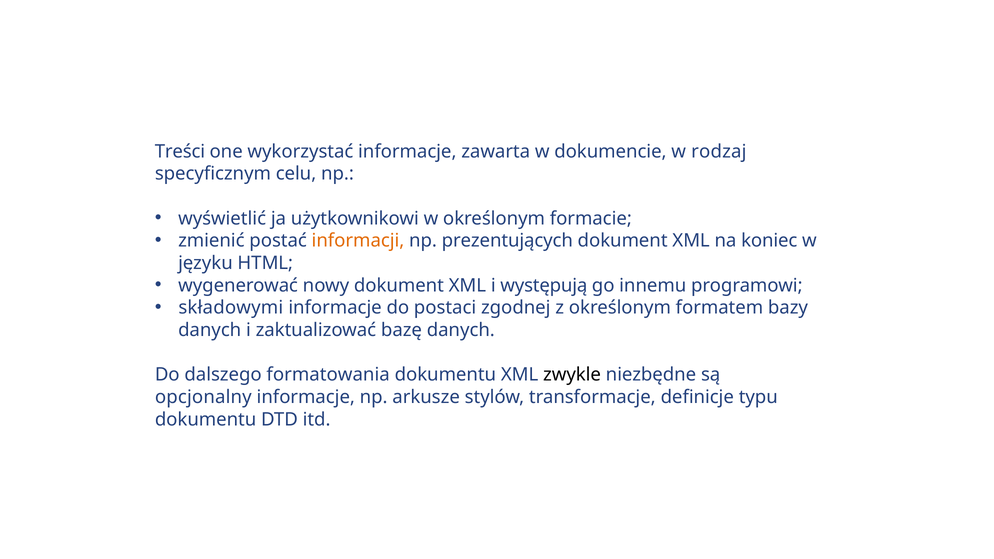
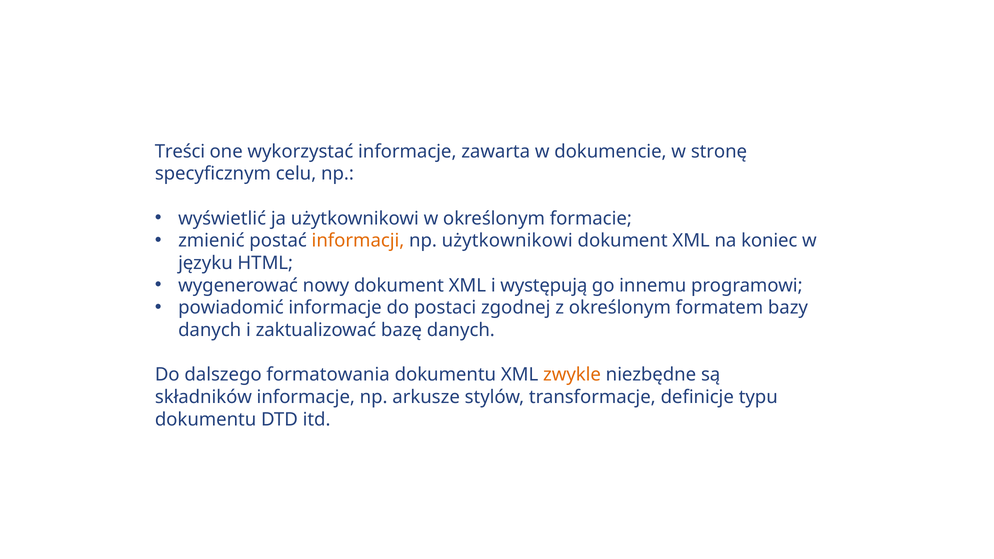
rodzaj: rodzaj -> stronę (719, 151)
np prezentujących: prezentujących -> użytkownikowi (507, 241)
składowymi: składowymi -> powiadomić (231, 308)
zwykle colour: black -> orange (572, 375)
opcjonalny: opcjonalny -> składników (203, 397)
